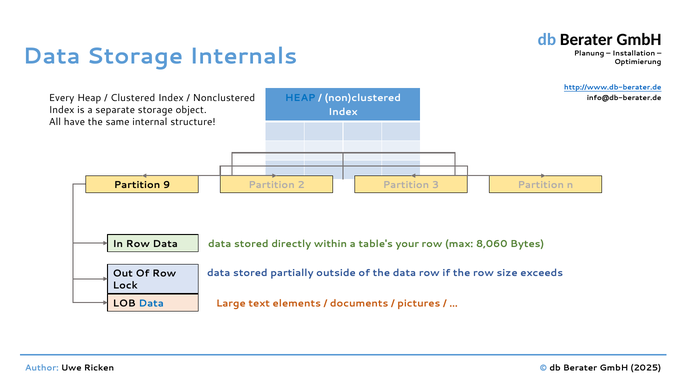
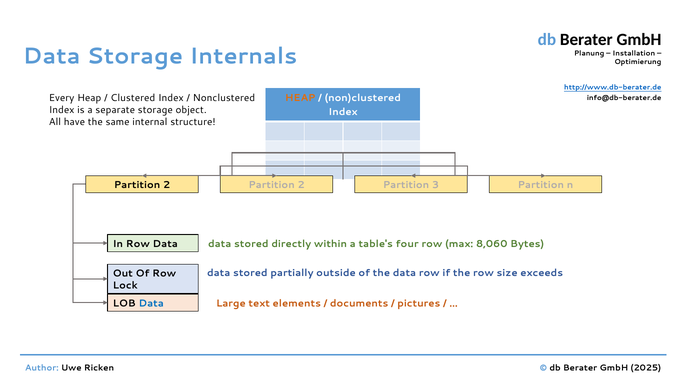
HEAP colour: blue -> orange (300, 98)
9: 9 -> 2 (167, 185)
your: your -> four (407, 244)
